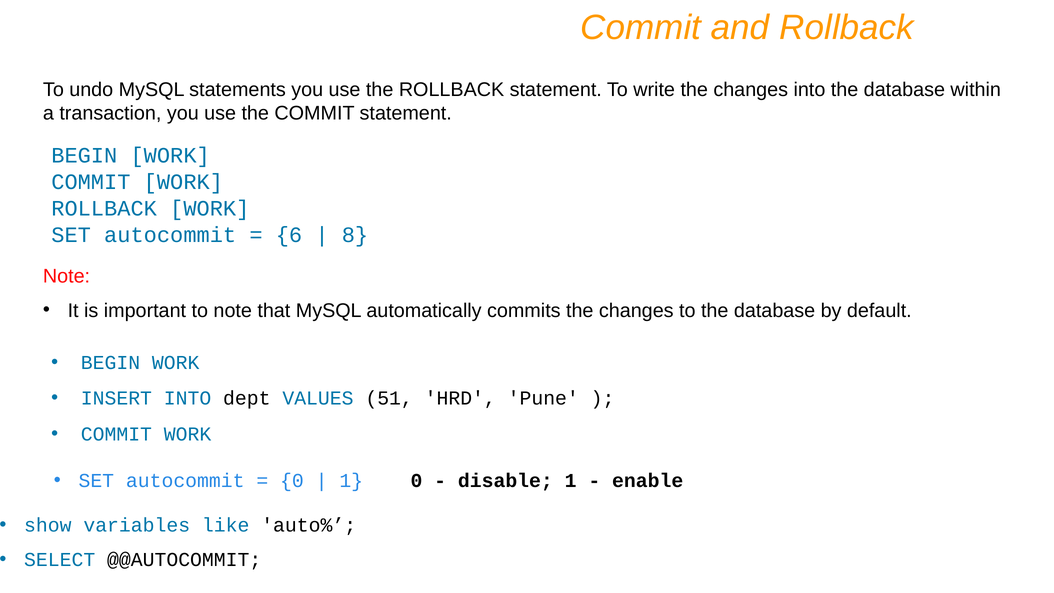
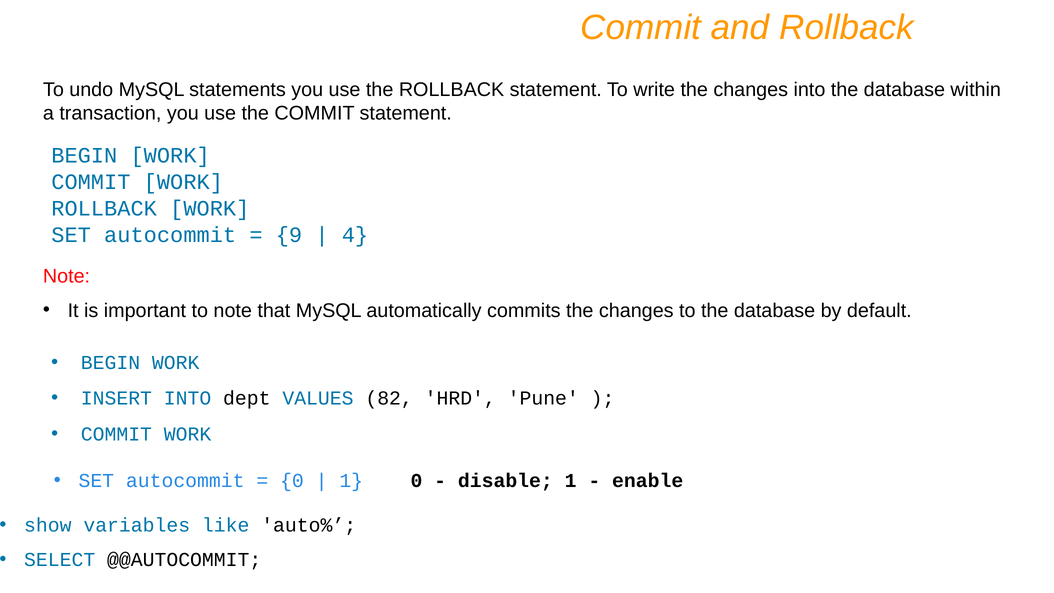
6: 6 -> 9 (289, 235)
8: 8 -> 4 (355, 235)
51: 51 -> 82 (389, 398)
